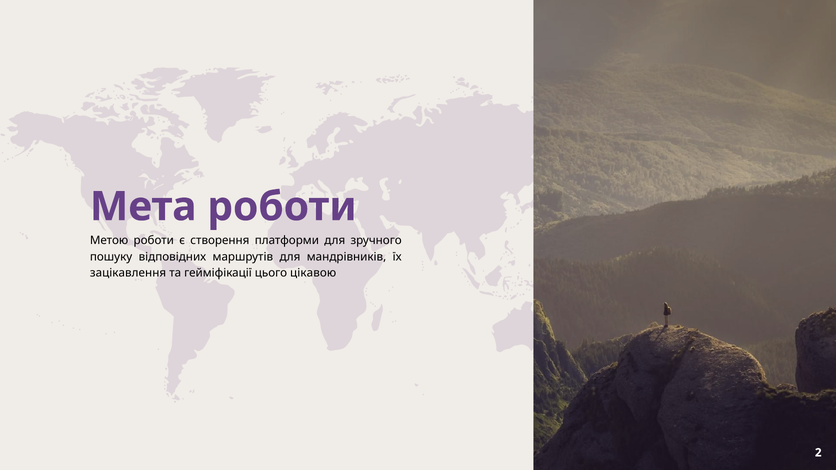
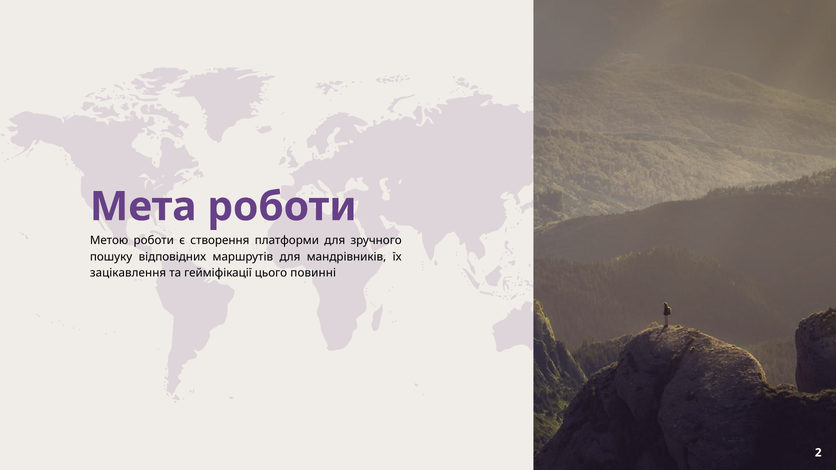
цікавою: цікавою -> повинні (313, 273)
